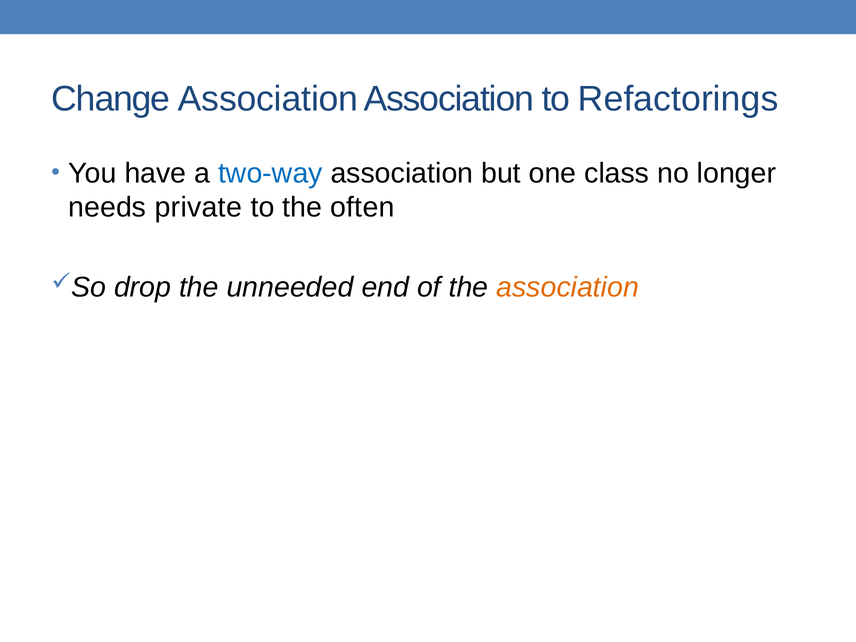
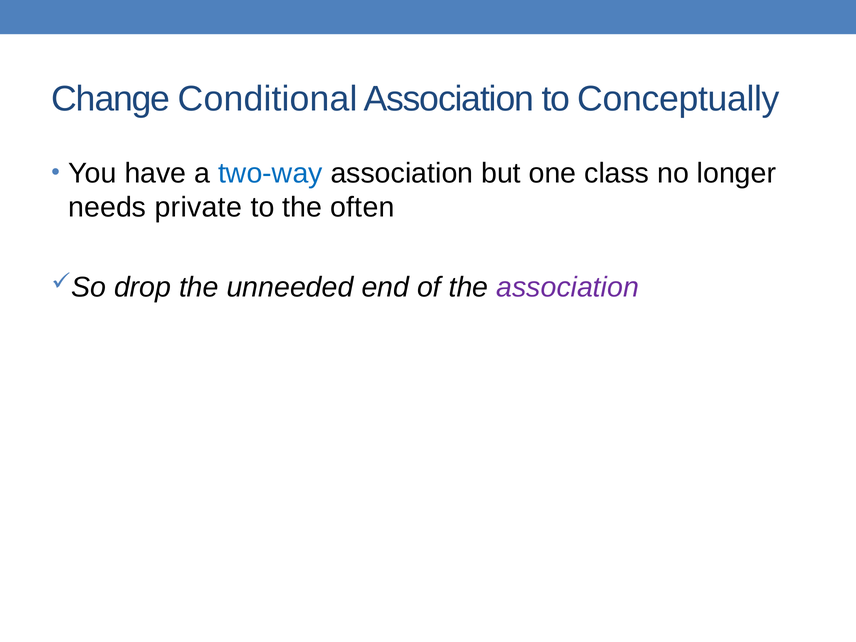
Change Association: Association -> Conditional (268, 99)
Refactorings: Refactorings -> Conceptually (678, 99)
association colour: orange -> purple (568, 287)
